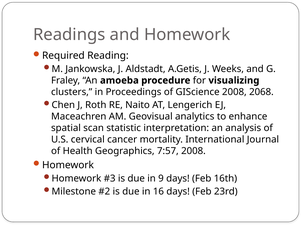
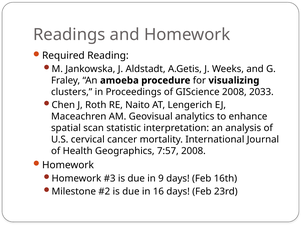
2068: 2068 -> 2033 (261, 92)
